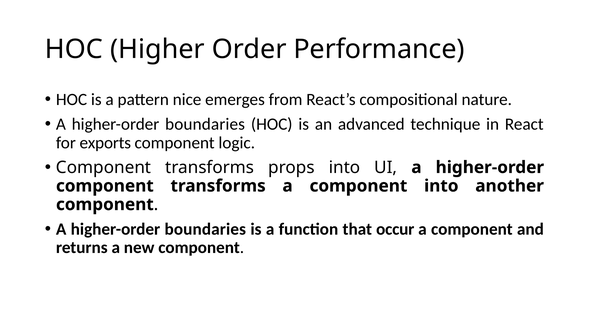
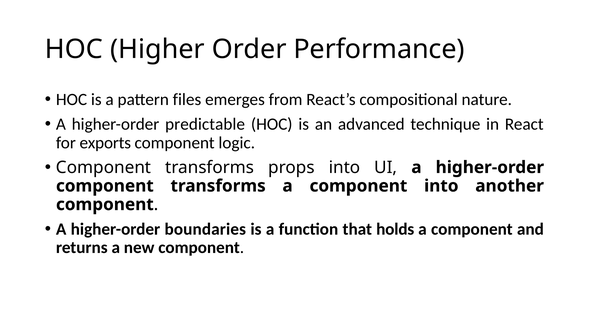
nice: nice -> files (187, 100)
boundaries: boundaries -> predictable (205, 124)
occur: occur -> holds (395, 229)
